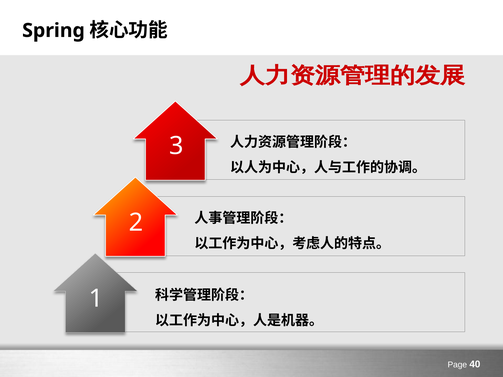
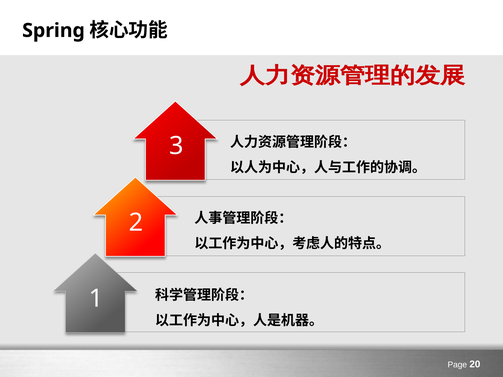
40: 40 -> 20 (475, 365)
